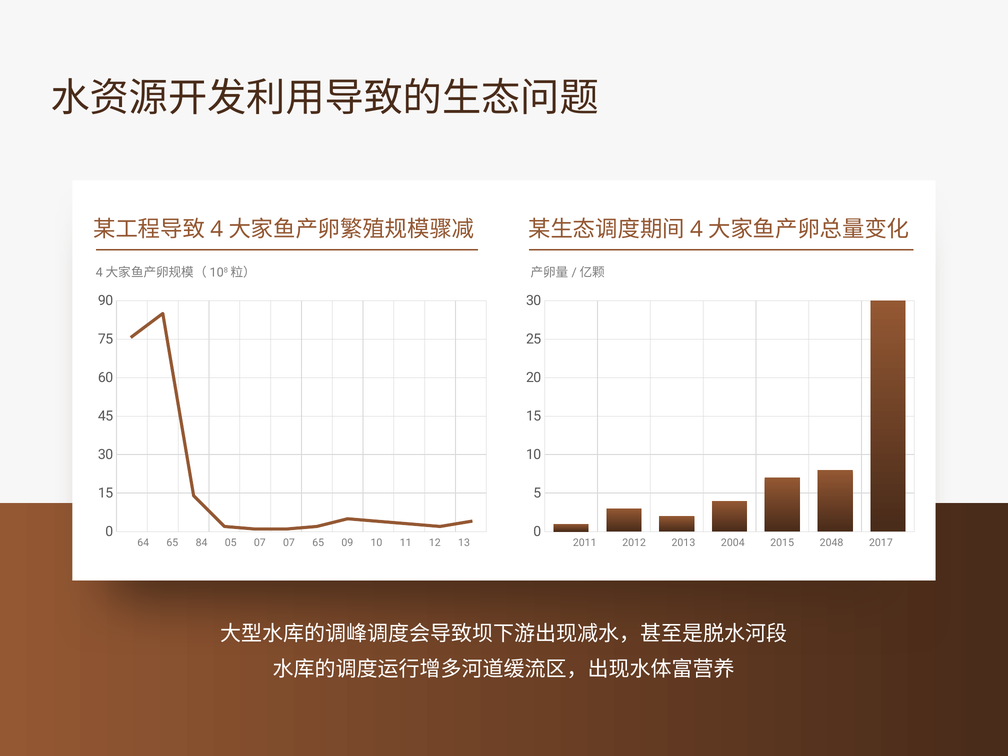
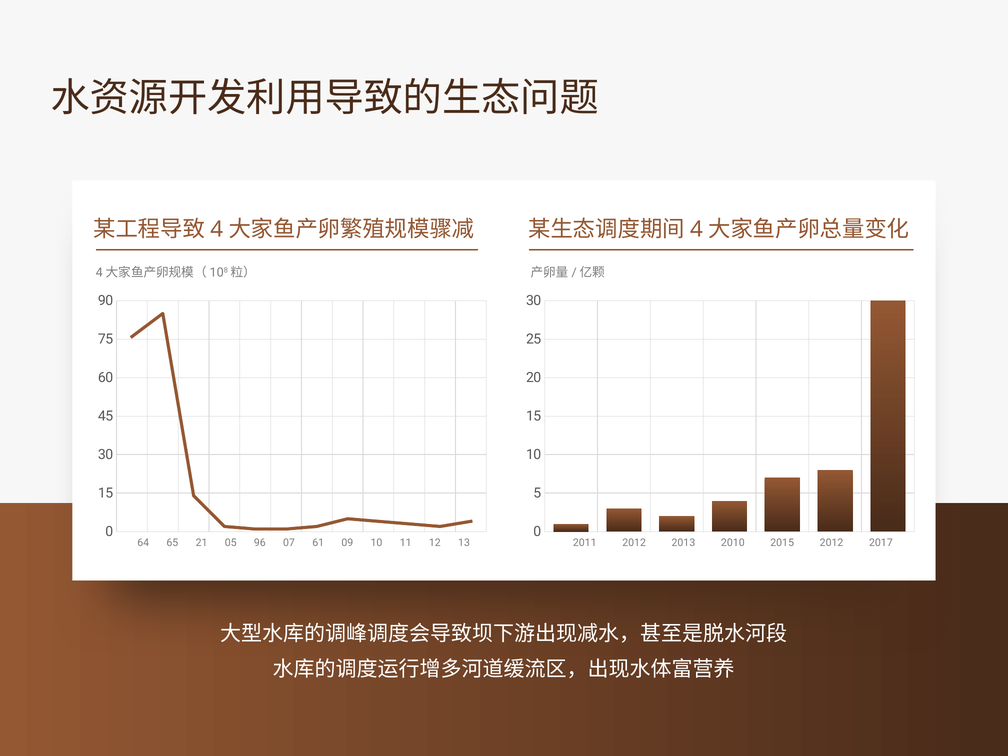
84: 84 -> 21 (202, 543)
05 07: 07 -> 96 (260, 543)
07 65: 65 -> 61 (318, 543)
2004: 2004 -> 2010 (733, 543)
2015 2048: 2048 -> 2012 (832, 543)
